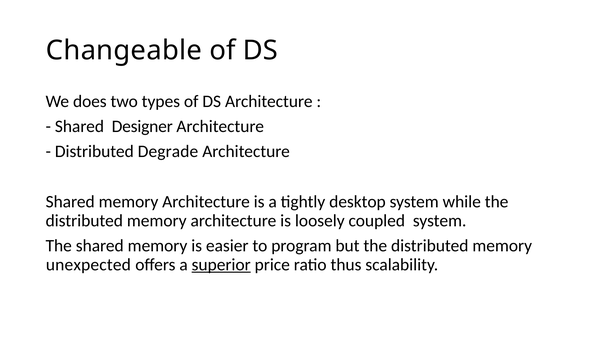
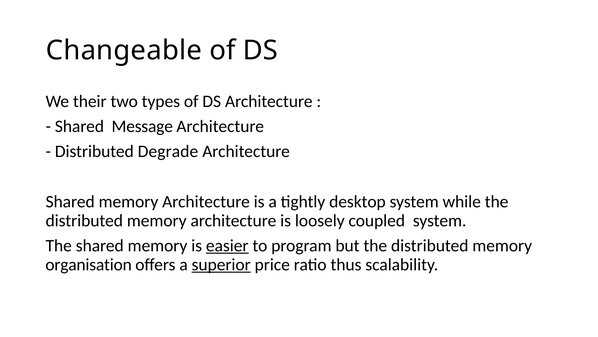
does: does -> their (90, 101)
Designer: Designer -> Message (142, 126)
easier underline: none -> present (227, 245)
unexpected: unexpected -> organisation (89, 264)
